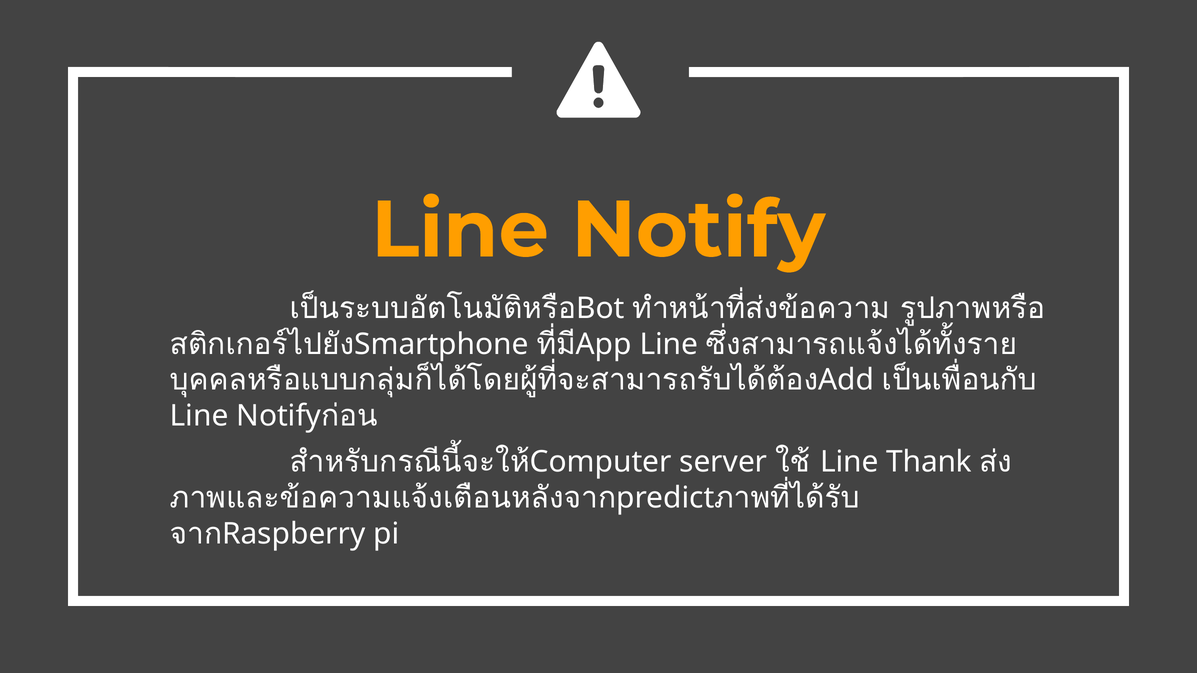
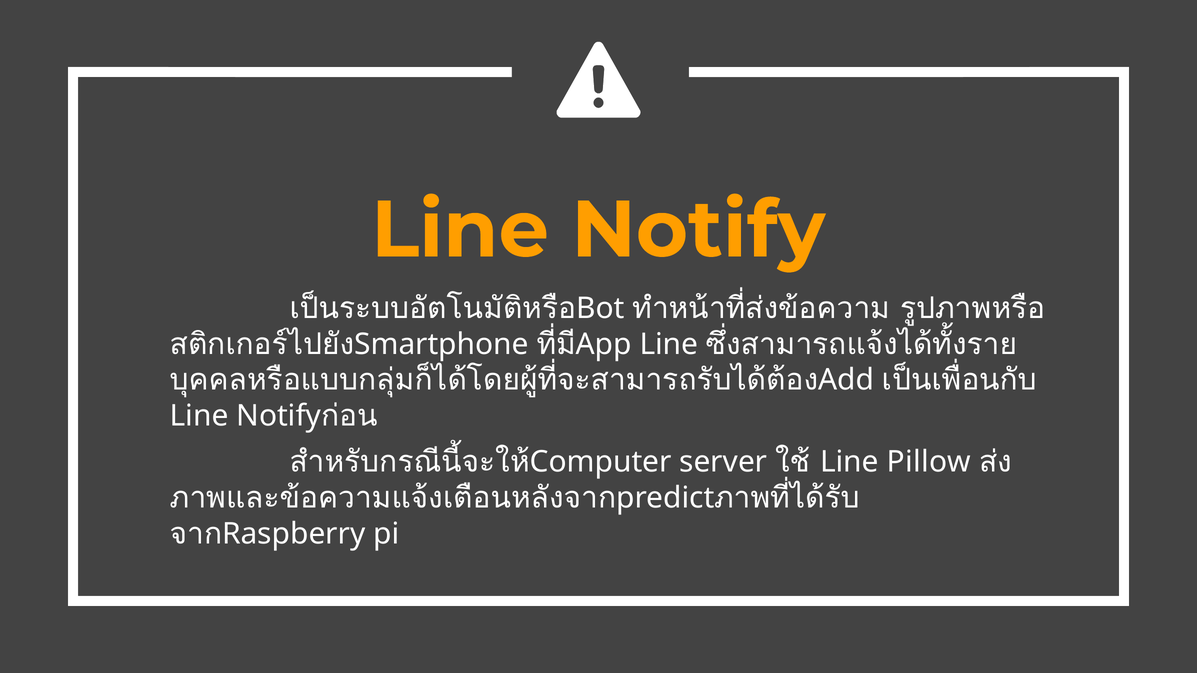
Thank: Thank -> Pillow (929, 462)
